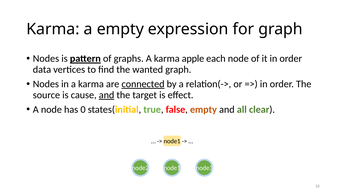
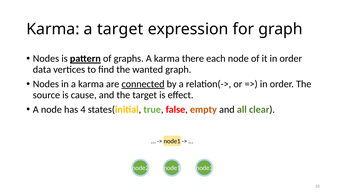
a empty: empty -> target (120, 29)
apple: apple -> there (193, 58)
and underline: present -> none (107, 95)
0: 0 -> 4 (83, 109)
